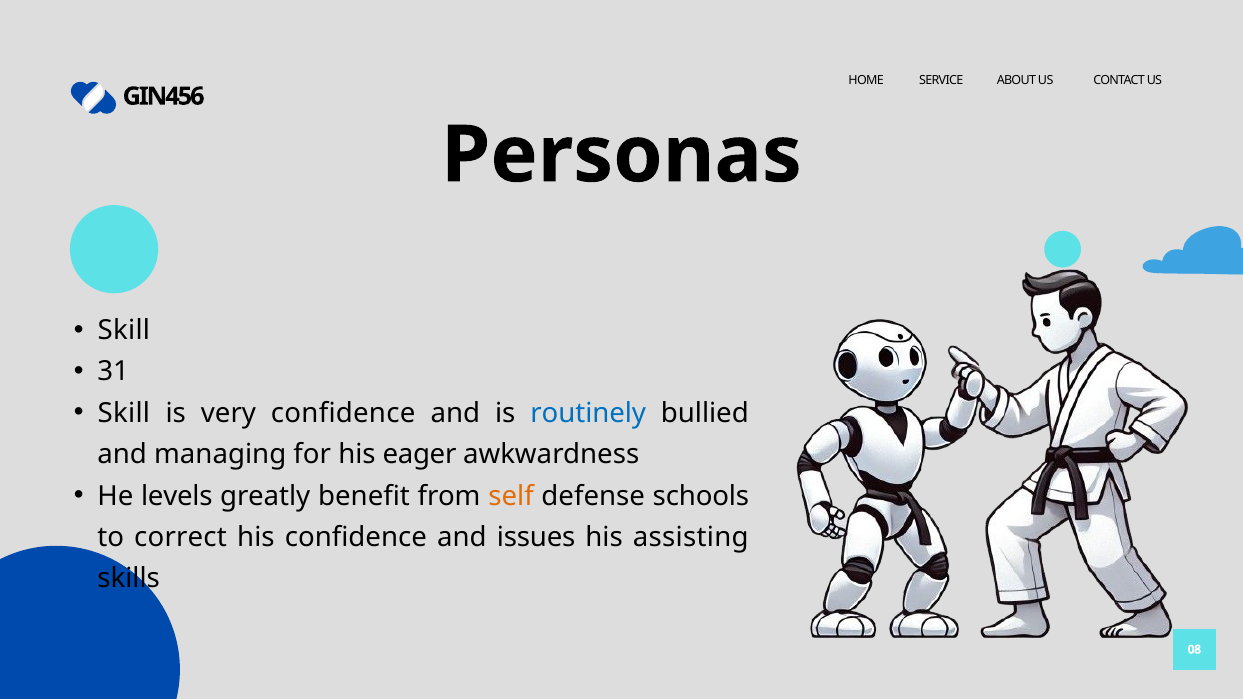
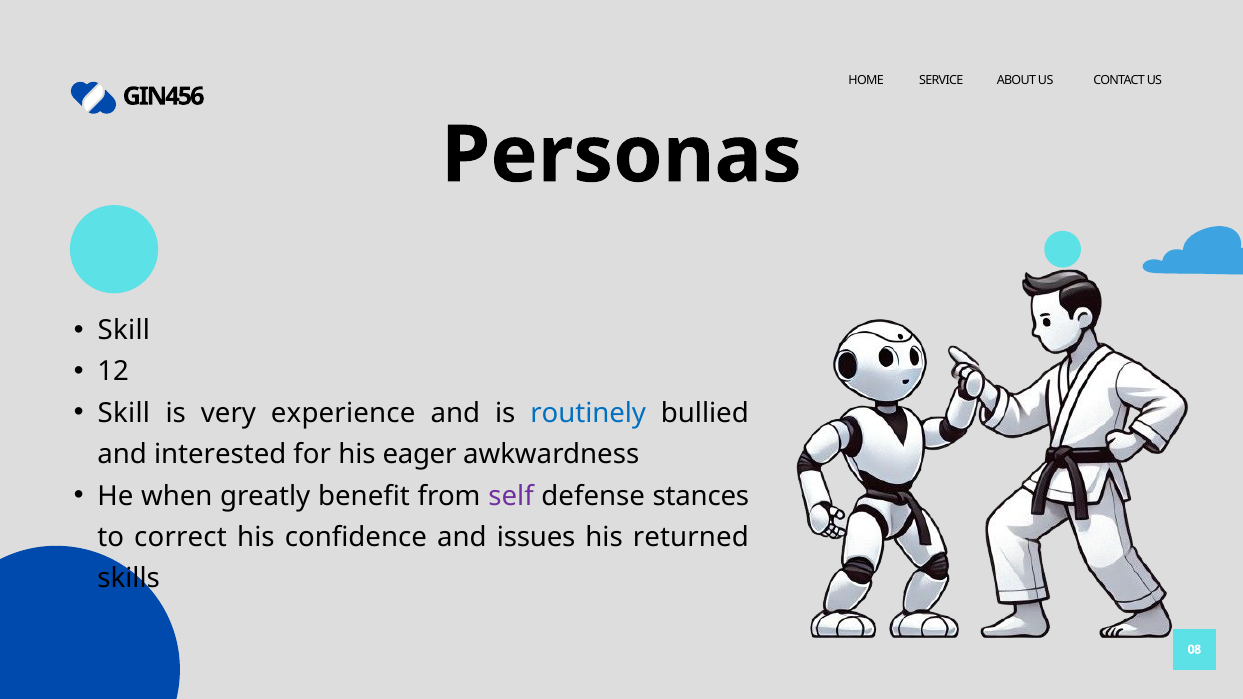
31: 31 -> 12 (113, 372)
very confidence: confidence -> experience (343, 413)
managing: managing -> interested (220, 455)
levels: levels -> when (177, 496)
self colour: orange -> purple (511, 496)
schools: schools -> stances (701, 496)
assisting: assisting -> returned (691, 538)
